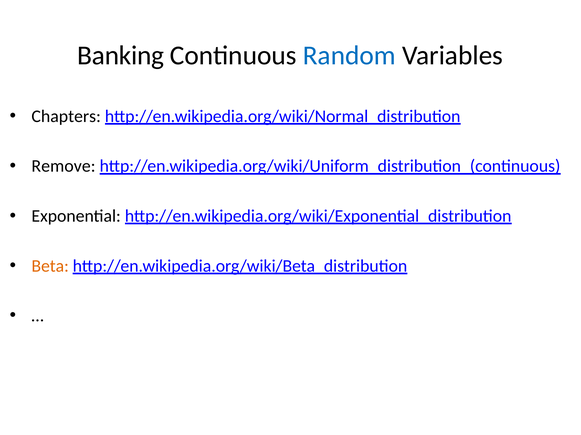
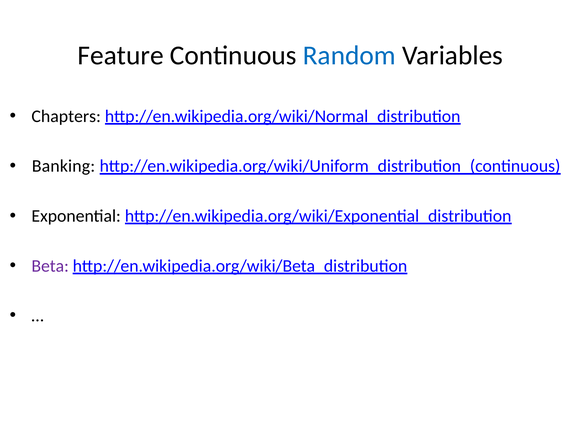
Banking: Banking -> Feature (121, 56)
Remove: Remove -> Banking (63, 166)
Beta colour: orange -> purple (50, 266)
